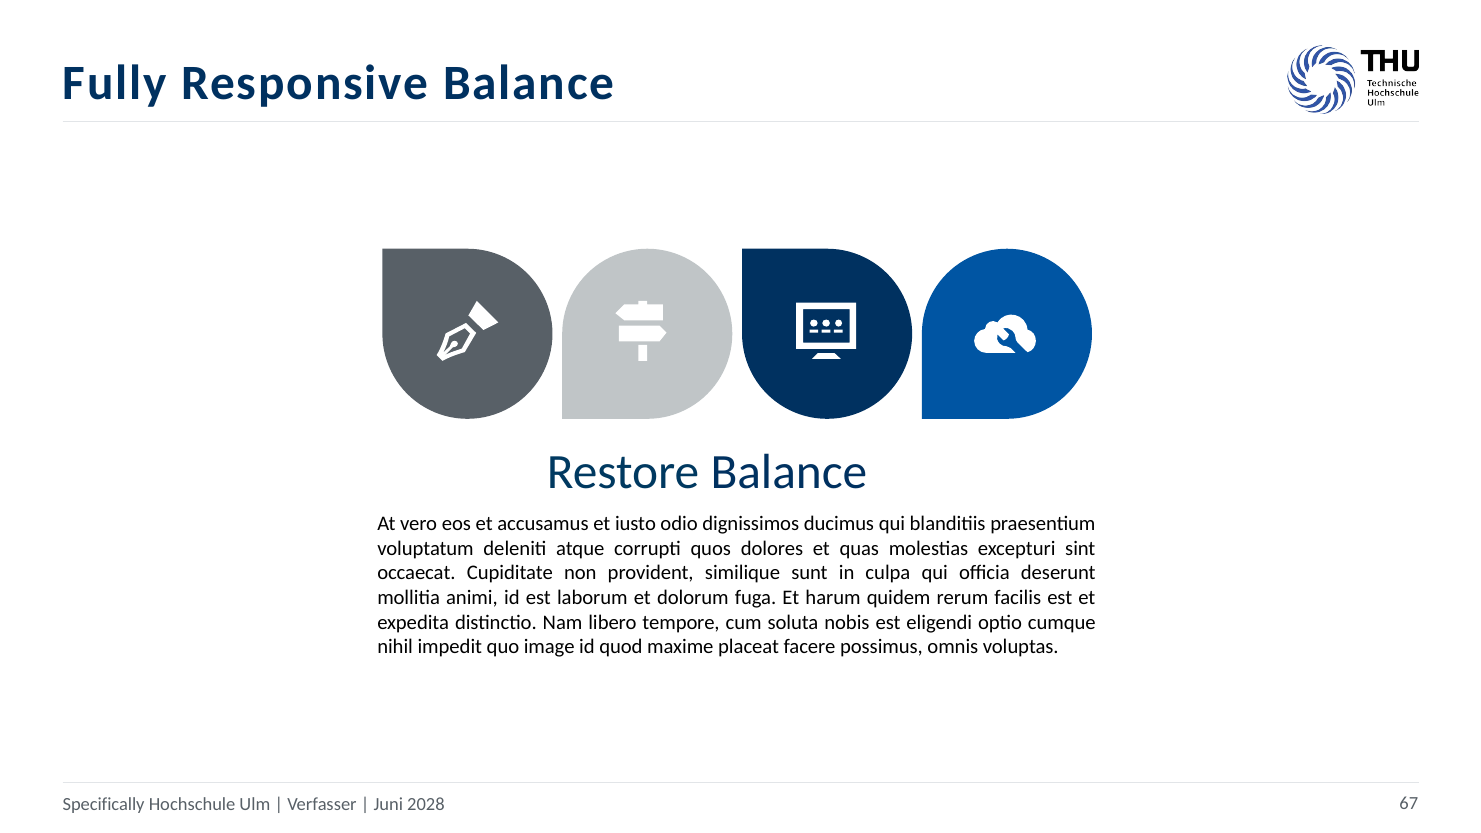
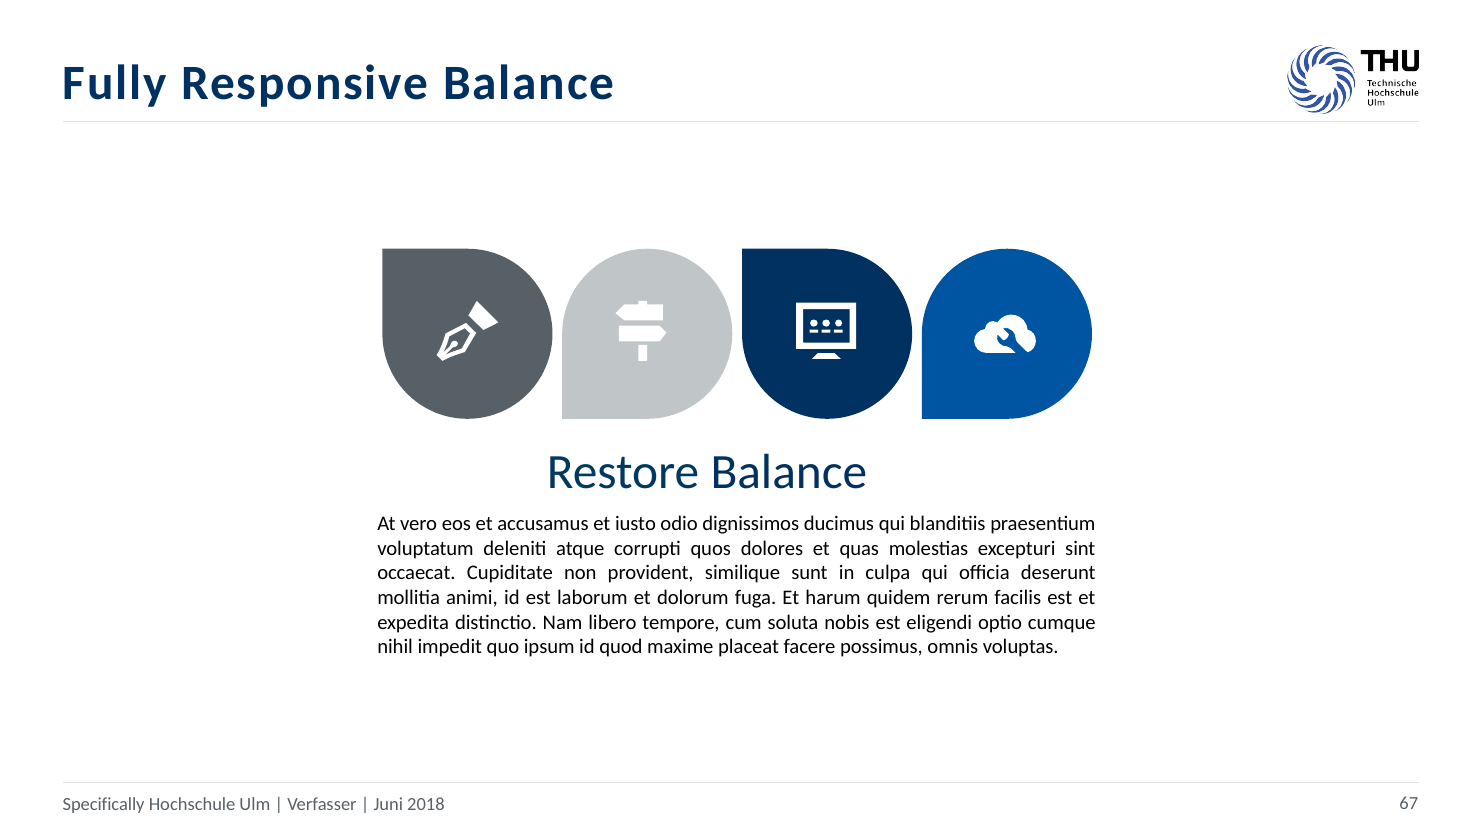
image: image -> ipsum (549, 647)
2028: 2028 -> 2018 (426, 804)
